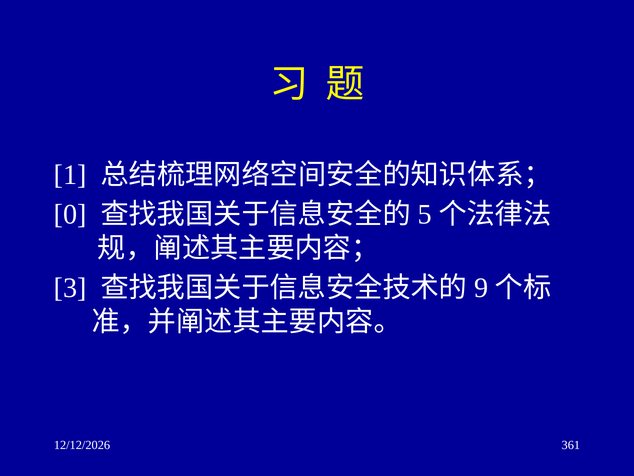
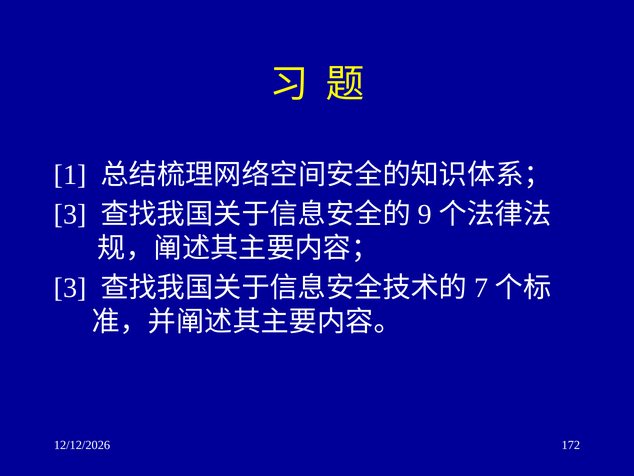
0: 0 -> 3 (70, 214)
5: 5 -> 9 (425, 214)
9: 9 -> 7 (481, 288)
361: 361 -> 172 (571, 445)
